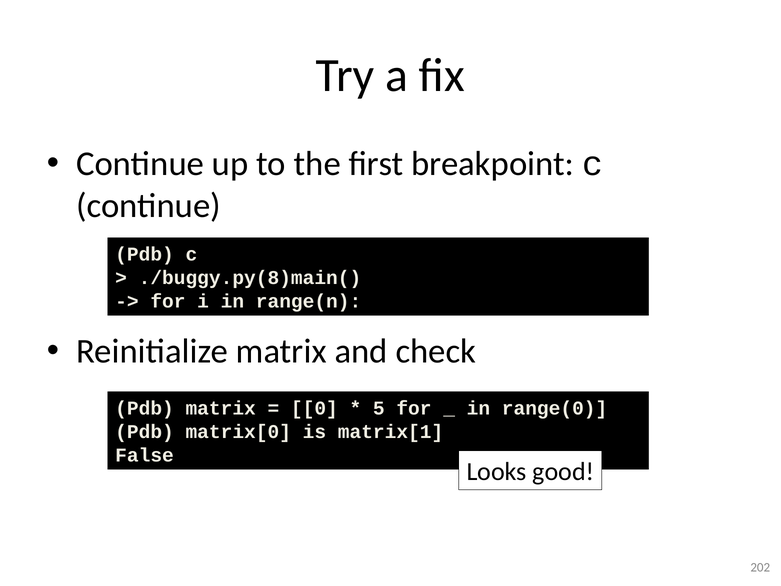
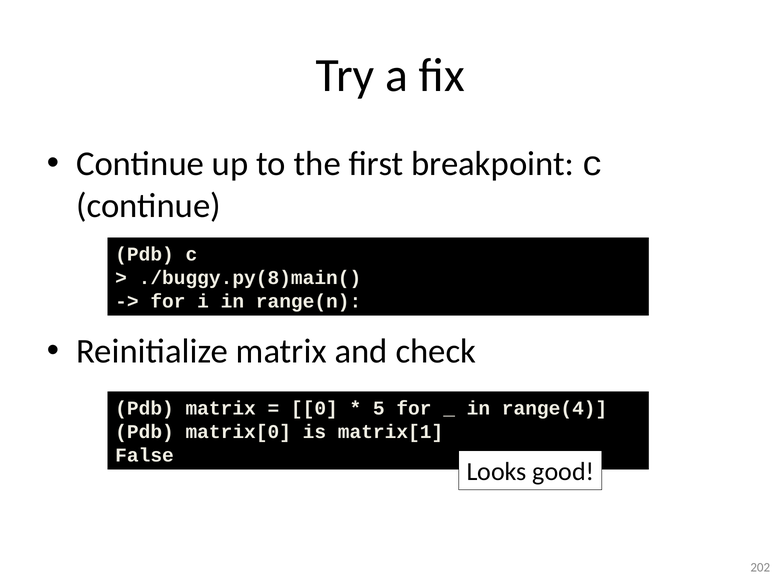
range(0: range(0 -> range(4 (555, 408)
